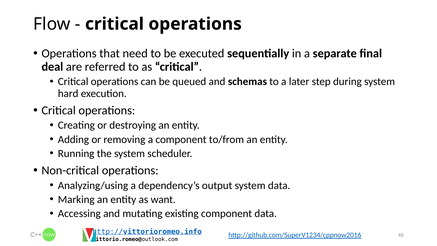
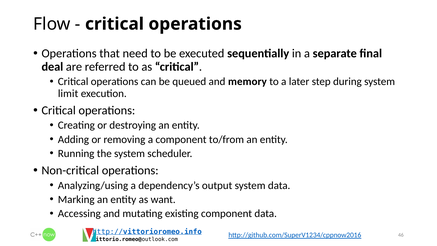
schemas: schemas -> memory (247, 82)
hard: hard -> limit (68, 93)
